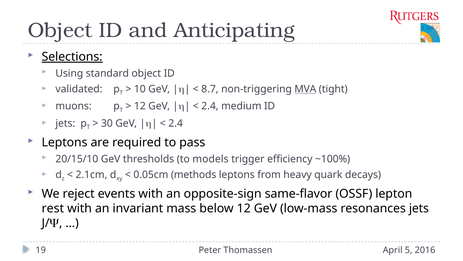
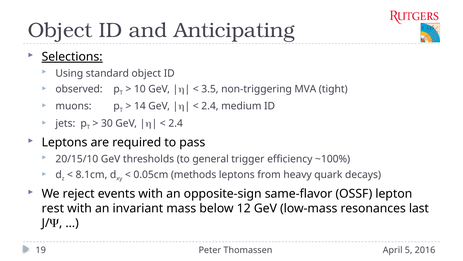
validated: validated -> observed (79, 89)
8.7: 8.7 -> 3.5 (210, 89)
MVA underline: present -> none (305, 89)
12: 12 -> 14 (140, 106)
models: models -> general (211, 159)
2.1cm: 2.1cm -> 8.1cm (91, 174)
resonances jets: jets -> last (419, 208)
